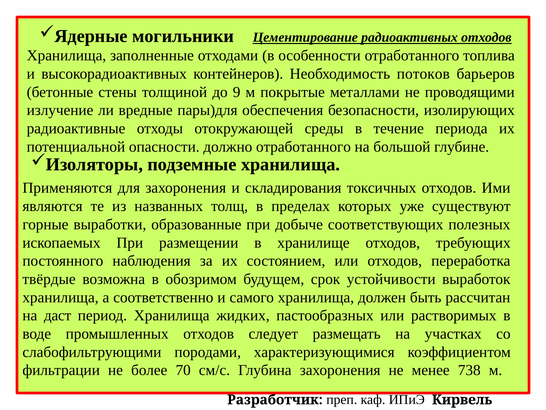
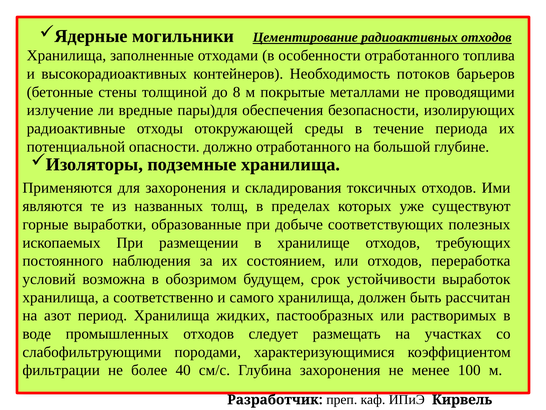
9: 9 -> 8 (237, 92)
твёрдые: твёрдые -> условий (49, 279)
даст: даст -> азот (58, 315)
70: 70 -> 40 (183, 370)
738: 738 -> 100 (469, 370)
